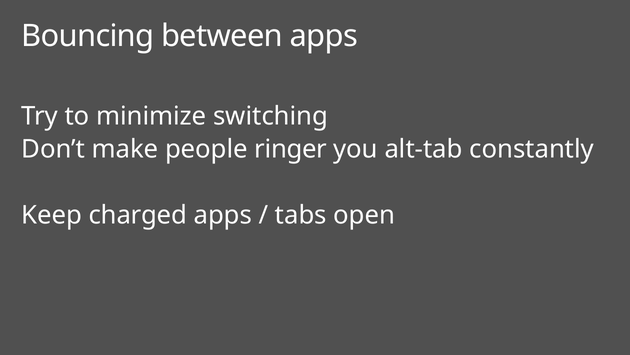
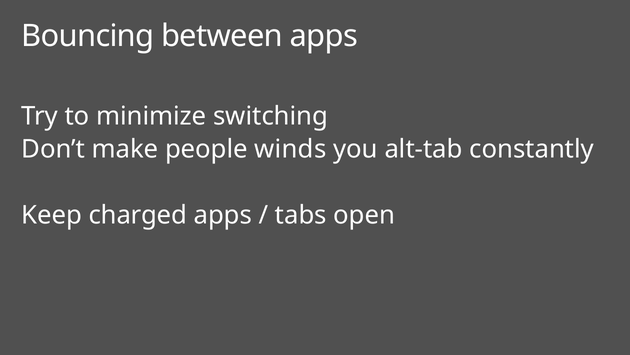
ringer: ringer -> winds (290, 149)
